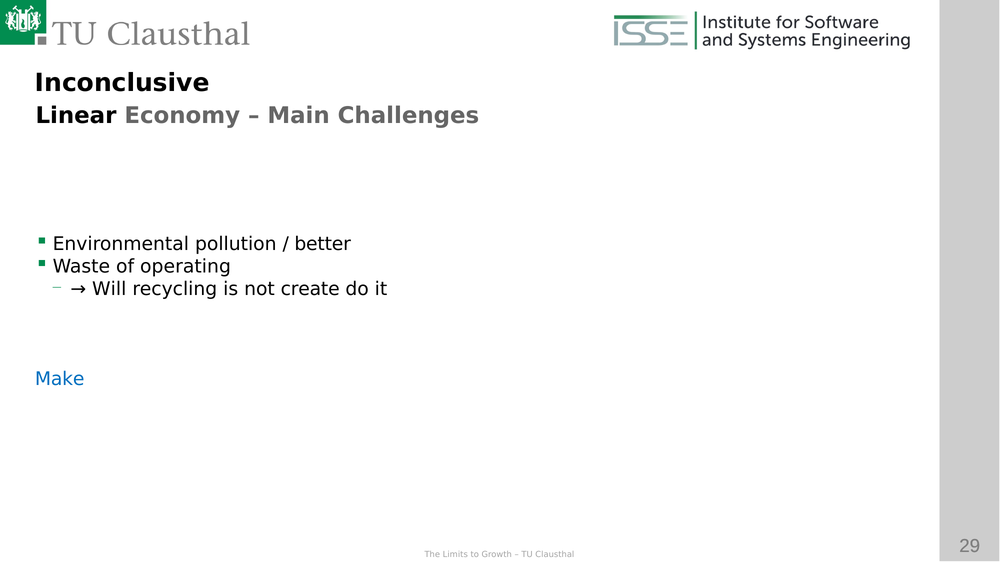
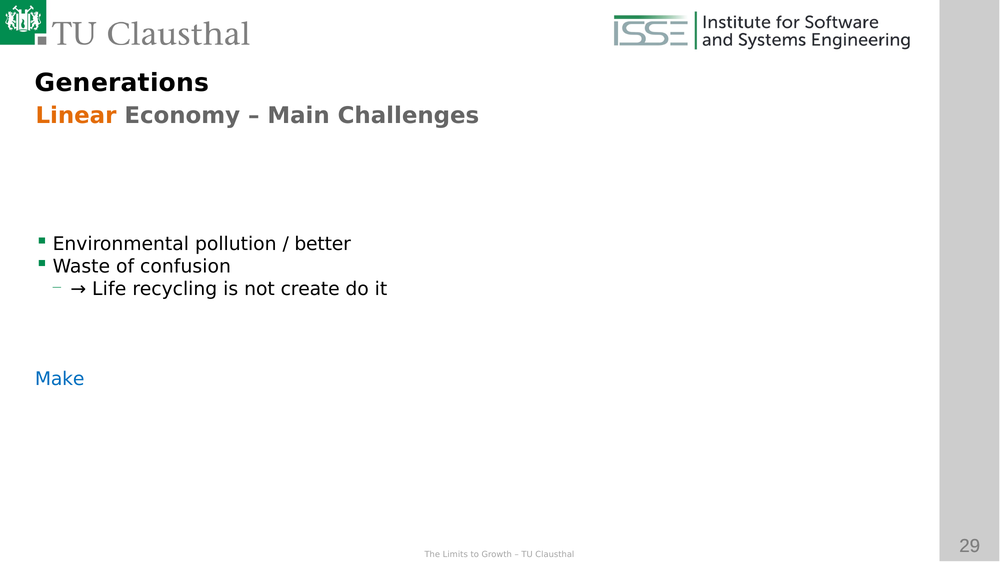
Inconclusive: Inconclusive -> Generations (122, 83)
Linear colour: black -> orange (76, 116)
operating: operating -> confusion (185, 267)
Will: Will -> Life (109, 289)
